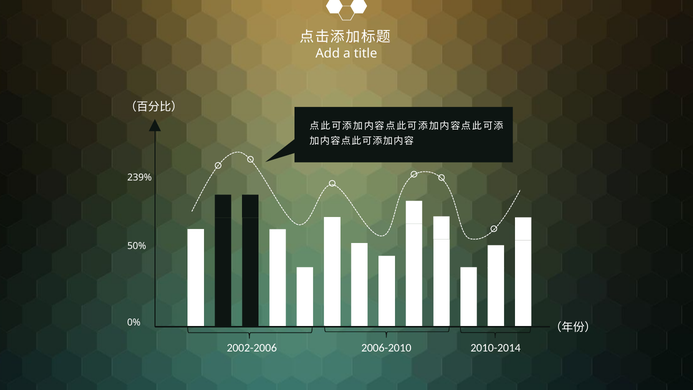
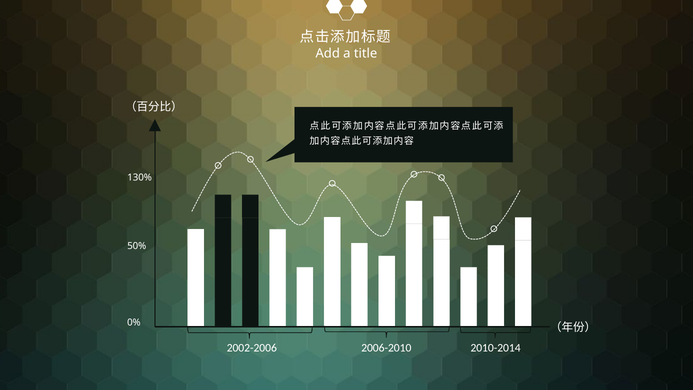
239%: 239% -> 130% (140, 177)
